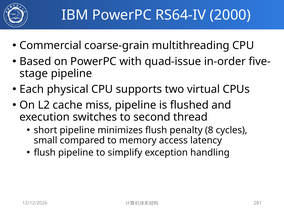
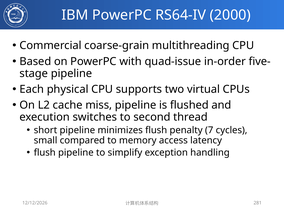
8: 8 -> 7 (209, 130)
